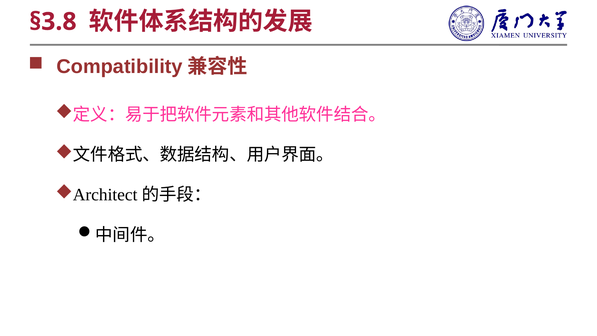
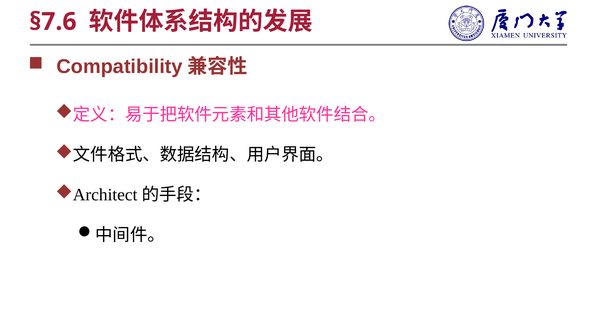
§3.8: §3.8 -> §7.6 (53, 22)
